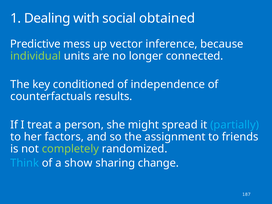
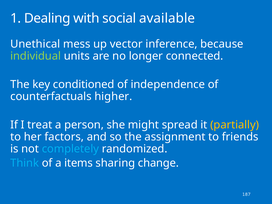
obtained: obtained -> available (167, 18)
Predictive: Predictive -> Unethical (35, 44)
results: results -> higher (113, 96)
partially colour: light blue -> yellow (235, 125)
completely colour: light green -> light blue (70, 149)
show: show -> items (79, 163)
